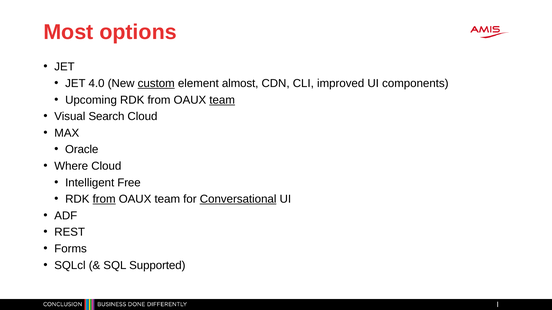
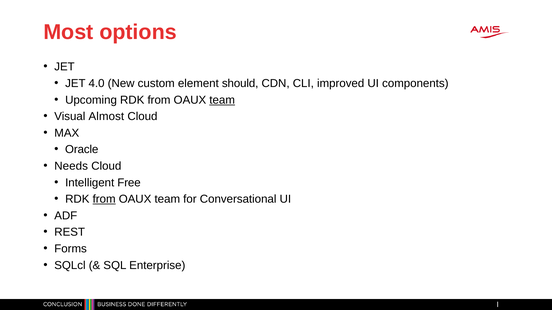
custom underline: present -> none (156, 84)
almost: almost -> should (240, 84)
Search: Search -> Almost (106, 117)
Where: Where -> Needs (71, 166)
Conversational underline: present -> none (238, 199)
Supported: Supported -> Enterprise (157, 266)
